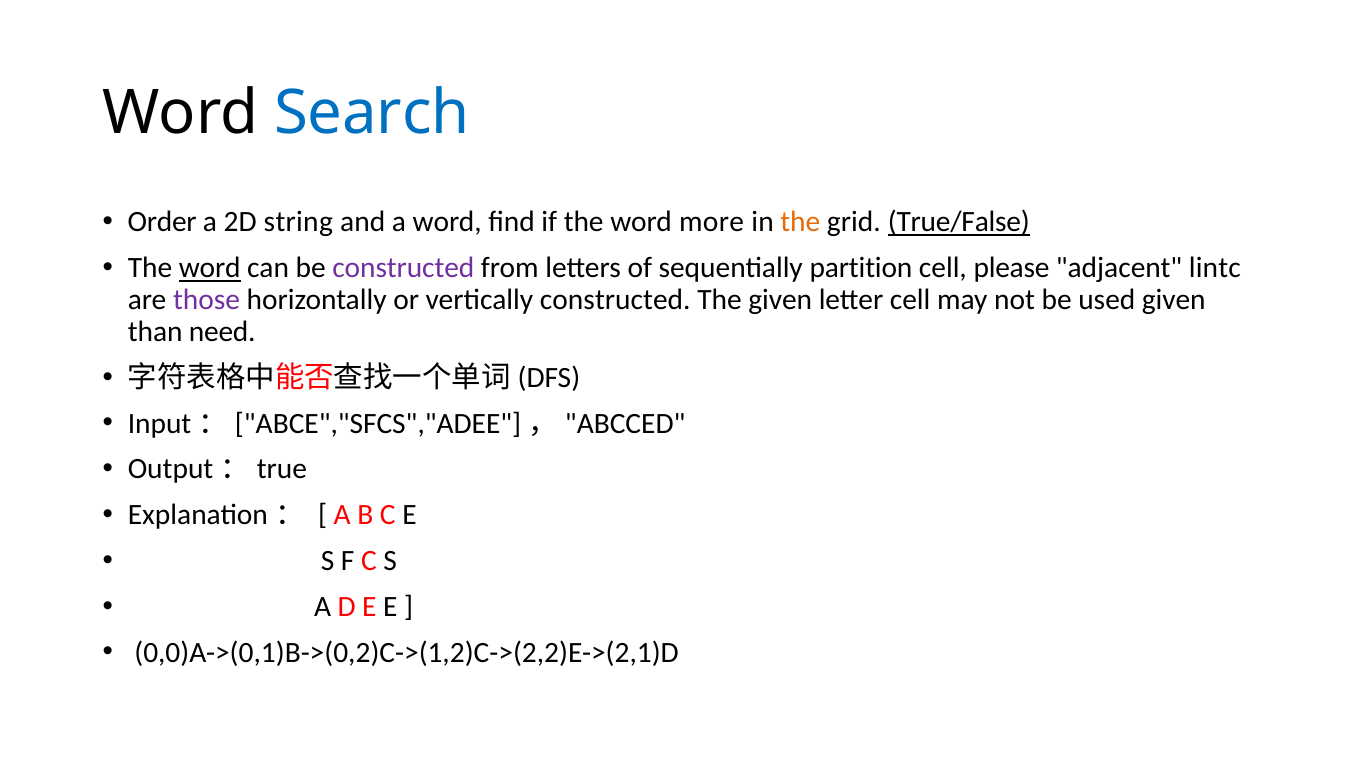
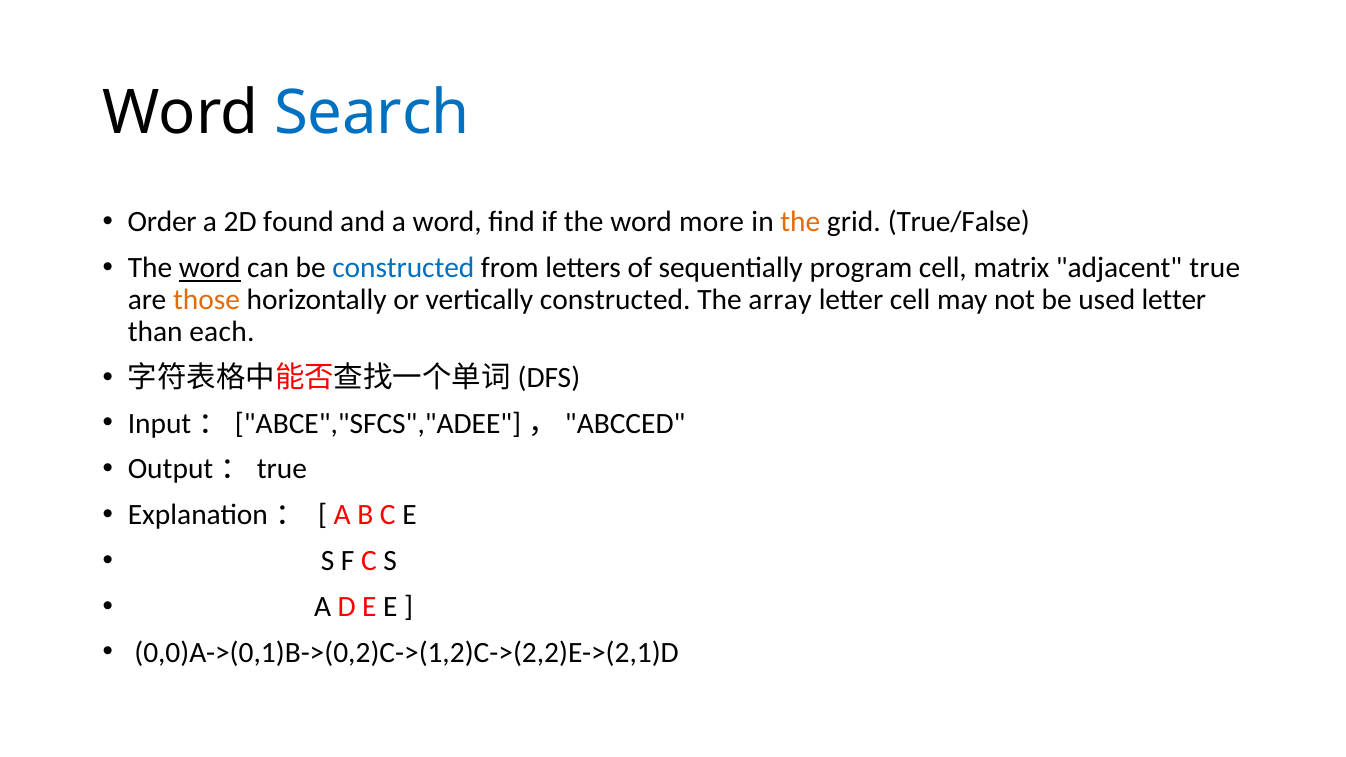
string: string -> found (298, 222)
True/False underline: present -> none (959, 222)
constructed colour: purple -> blue (403, 268)
partition: partition -> program (861, 268)
please: please -> matrix (1012, 268)
lintc: lintc -> true (1215, 268)
those colour: purple -> orange (207, 300)
The given: given -> array (780, 300)
used given: given -> letter (1174, 300)
need: need -> each (222, 332)
